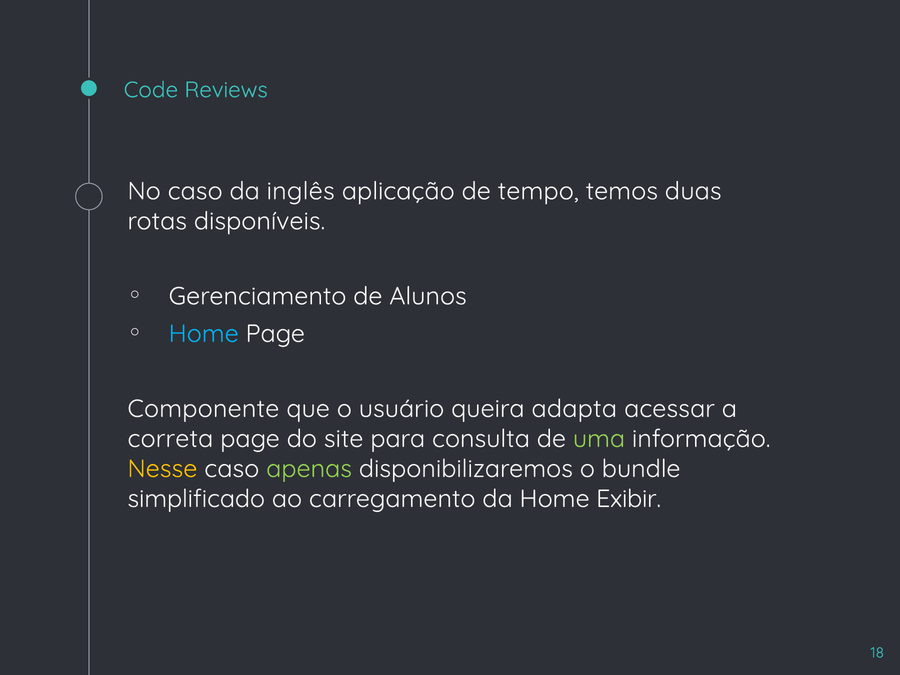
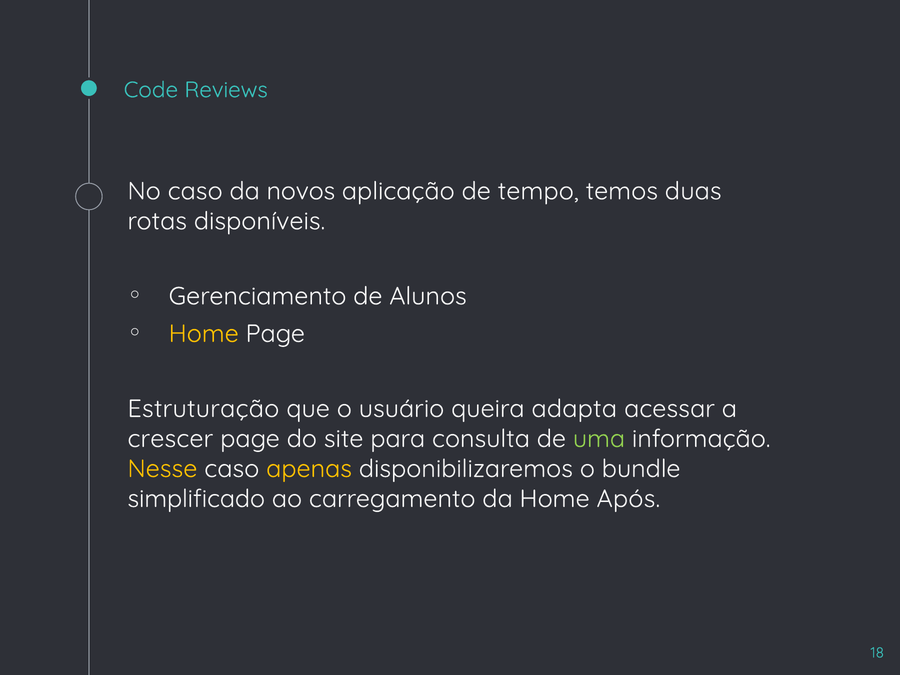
inglês: inglês -> novos (301, 191)
Home colour: light blue -> yellow (204, 334)
Componente: Componente -> Estruturação (203, 409)
correta: correta -> crescer (170, 439)
apenas colour: light green -> yellow (309, 469)
Exibir: Exibir -> Após (628, 499)
